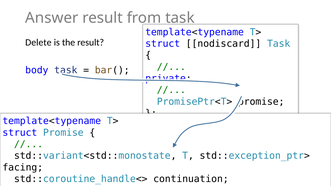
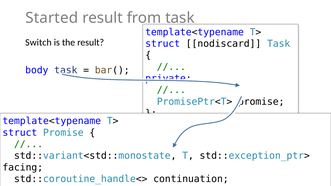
Answer: Answer -> Started (52, 18)
Delete: Delete -> Switch (38, 42)
